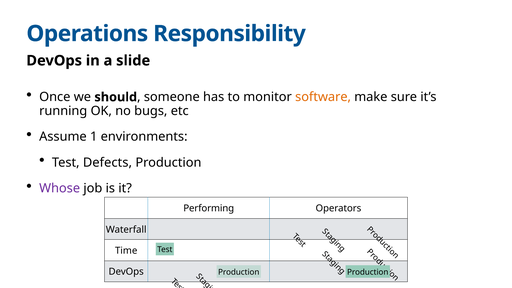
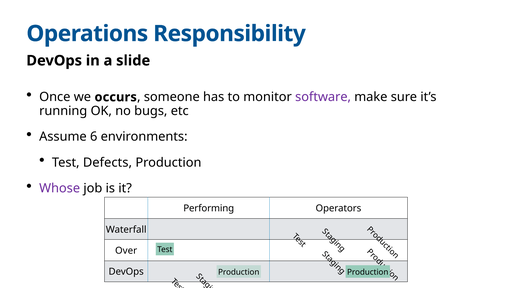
should: should -> occurs (116, 97)
software colour: orange -> purple (323, 97)
1: 1 -> 6 (94, 137)
Time: Time -> Over (126, 251)
